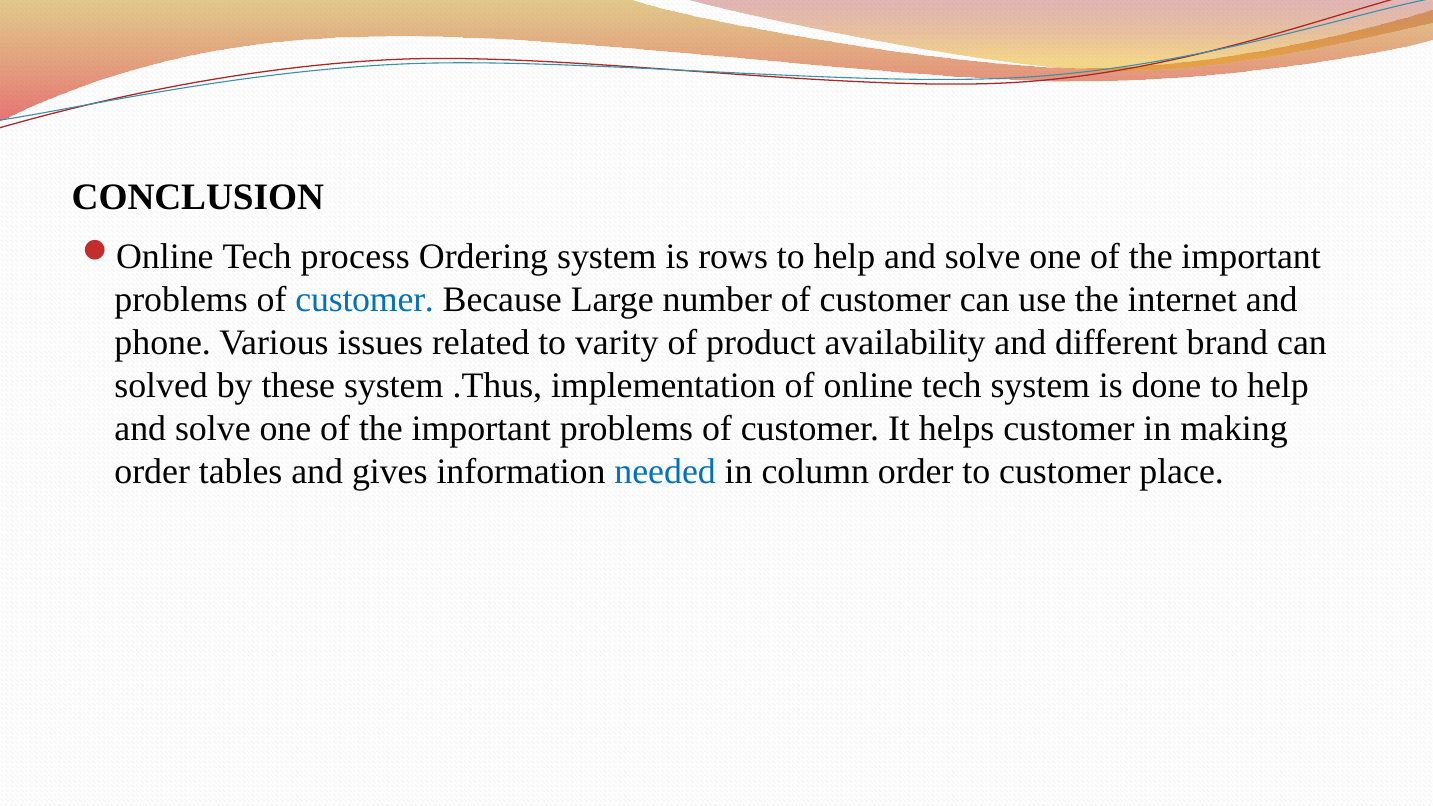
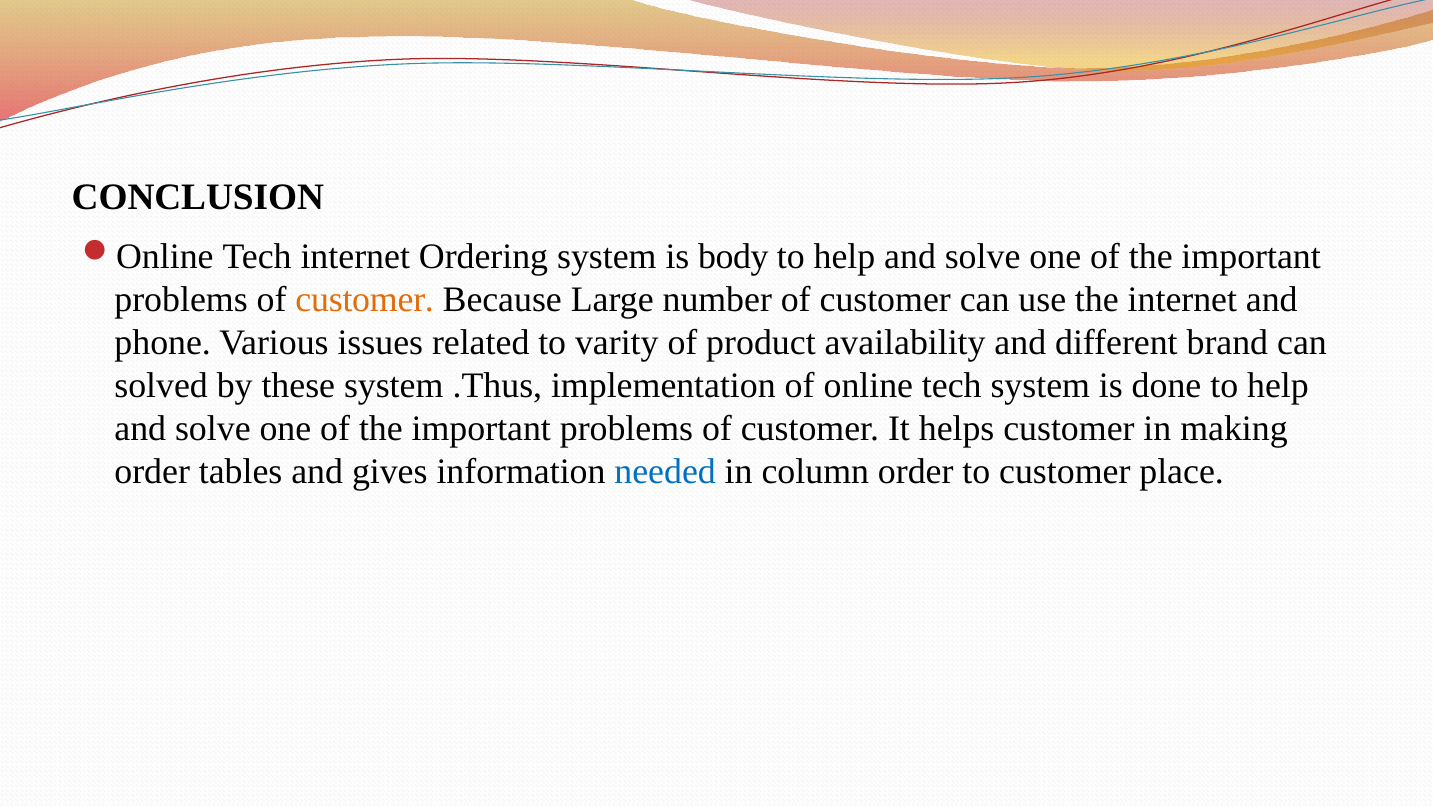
Tech process: process -> internet (355, 257)
rows: rows -> body (733, 257)
customer colour: blue -> orange (365, 300)
